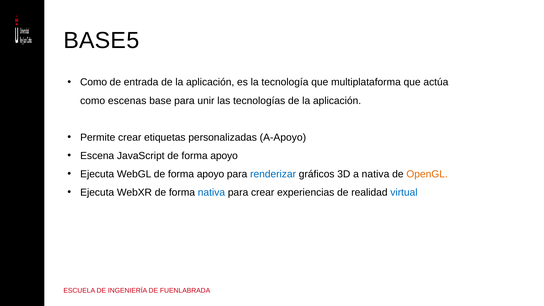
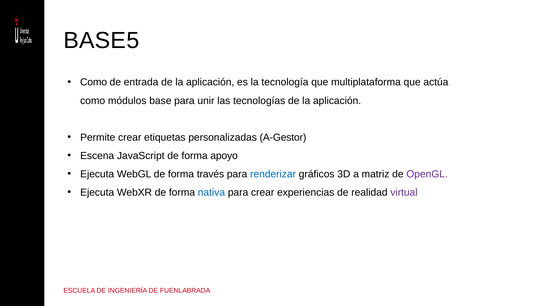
escenas: escenas -> módulos (127, 101)
A-Apoyo: A-Apoyo -> A-Gestor (283, 137)
WebGL de forma apoyo: apoyo -> través (211, 174)
a nativa: nativa -> matriz (376, 174)
OpenGL colour: orange -> purple (427, 174)
virtual colour: blue -> purple (404, 192)
